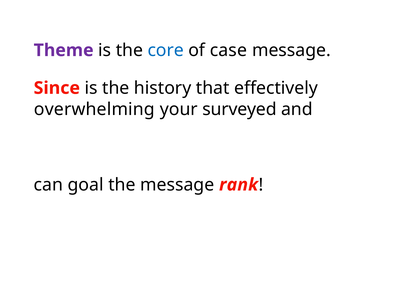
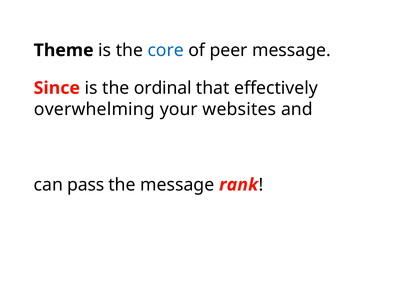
Theme colour: purple -> black (64, 50)
case: case -> peer (229, 50)
history: history -> ordinal (163, 88)
surveyed: surveyed -> websites (239, 109)
goal: goal -> pass (86, 185)
